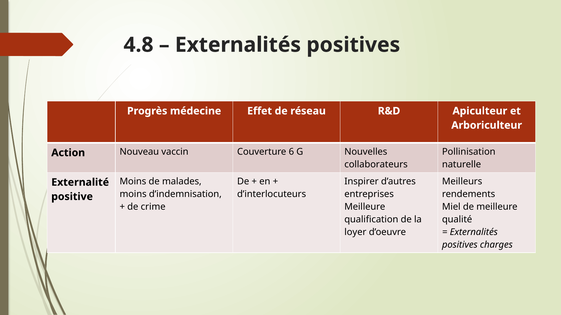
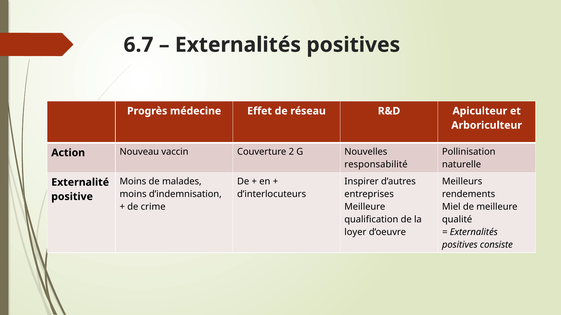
4.8: 4.8 -> 6.7 (138, 45)
6: 6 -> 2 (291, 152)
collaborateurs: collaborateurs -> responsabilité (376, 165)
charges: charges -> consiste (496, 245)
